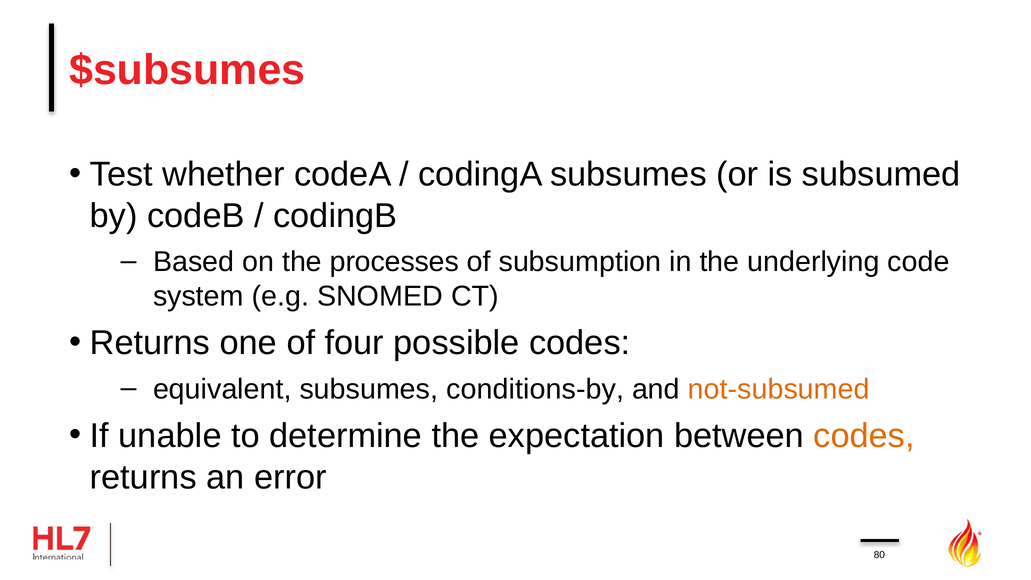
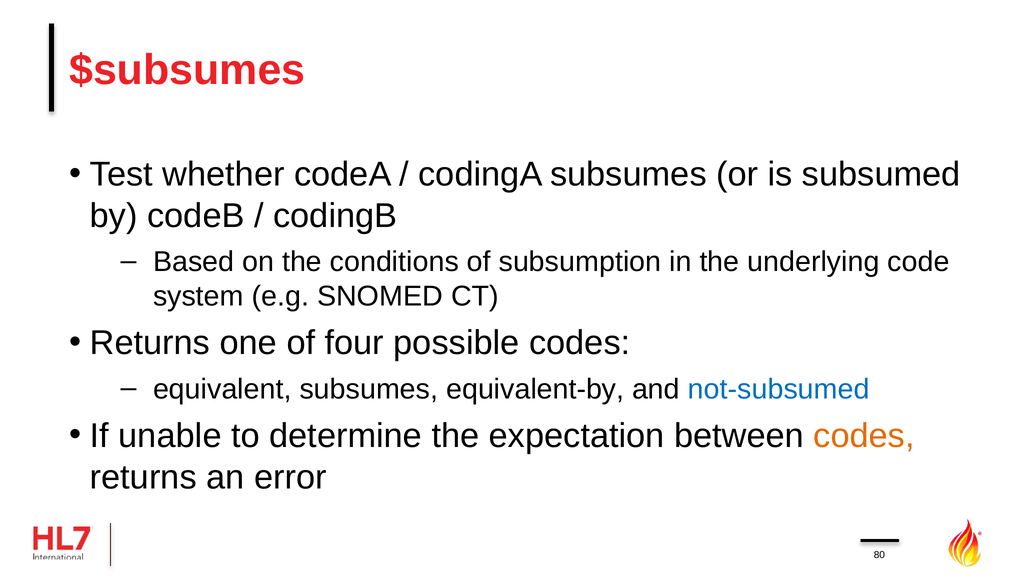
processes: processes -> conditions (394, 262)
conditions-by: conditions-by -> equivalent-by (535, 389)
not-subsumed colour: orange -> blue (779, 389)
